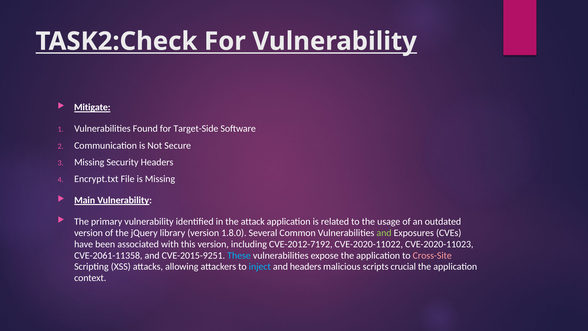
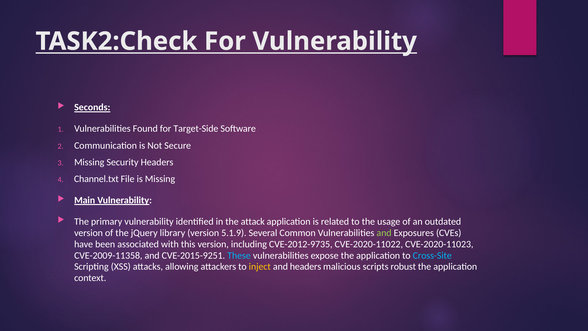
Mitigate: Mitigate -> Seconds (92, 107)
Encrypt.txt: Encrypt.txt -> Channel.txt (96, 179)
1.8.0: 1.8.0 -> 5.1.9 (234, 233)
CVE-2012-7192: CVE-2012-7192 -> CVE-2012-9735 (301, 244)
CVE-2061-11358: CVE-2061-11358 -> CVE-2009-11358 (108, 255)
Cross-Site colour: pink -> light blue (432, 255)
inject colour: light blue -> yellow (260, 267)
crucial: crucial -> robust (403, 267)
